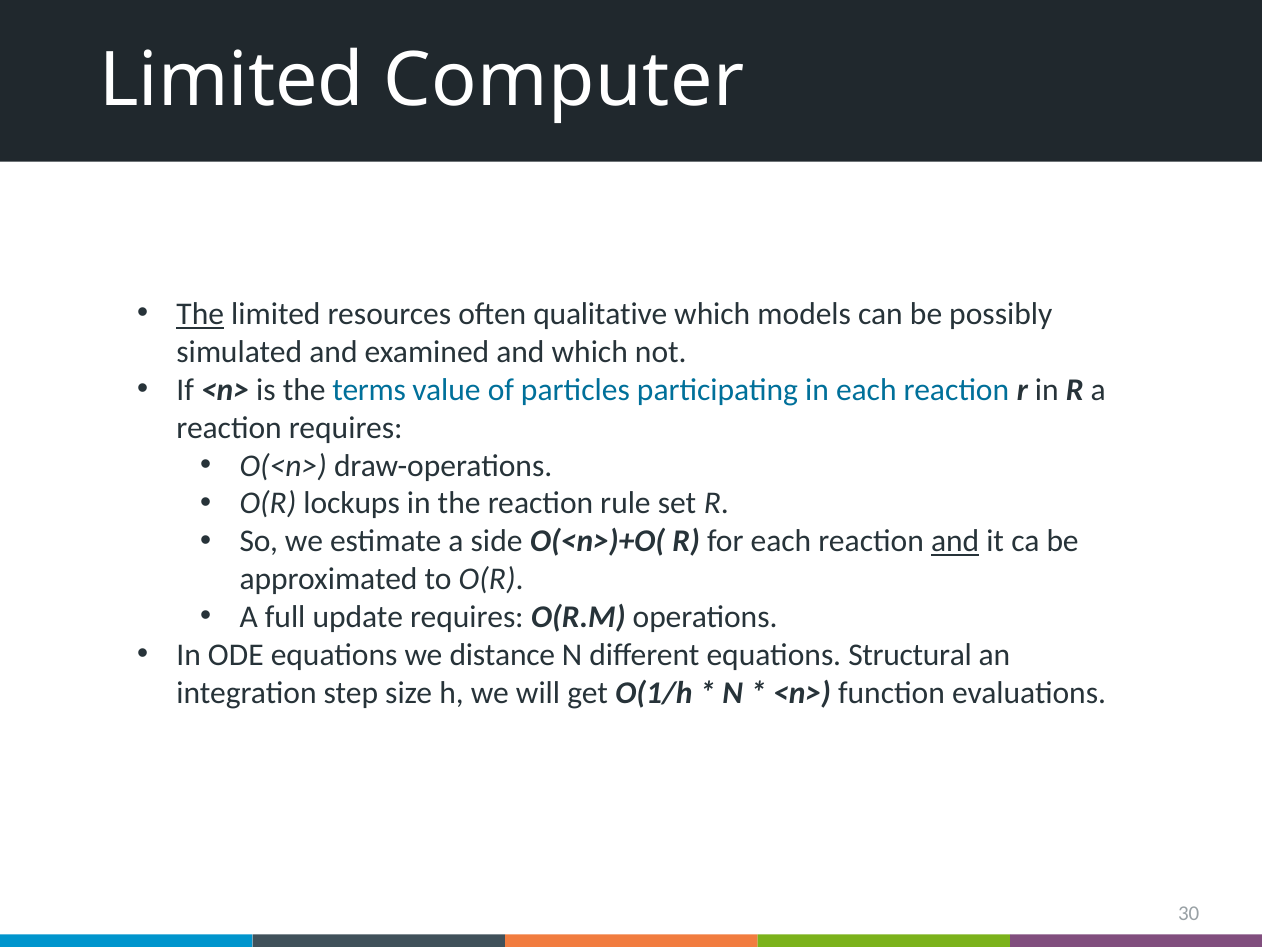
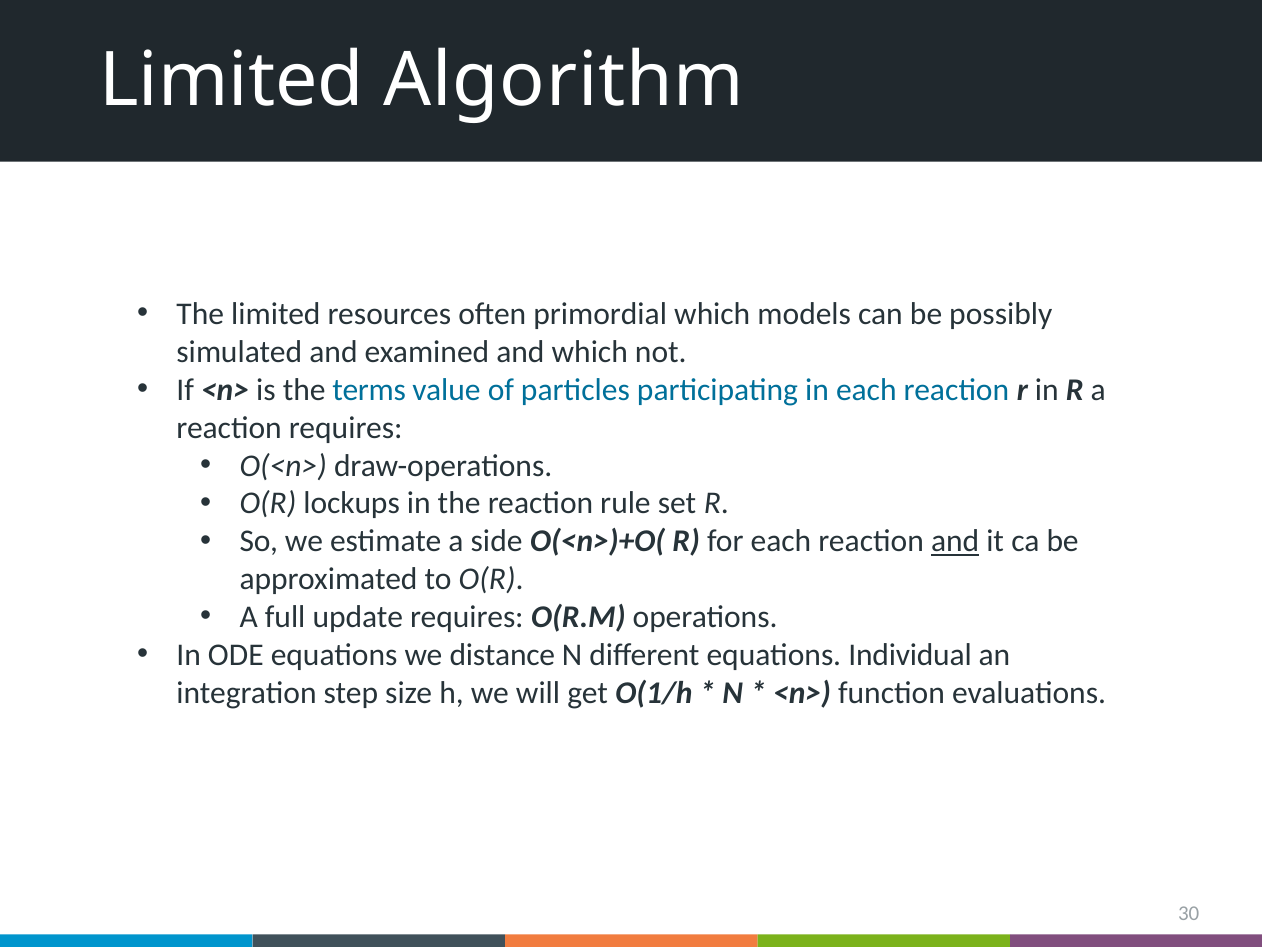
Computer: Computer -> Algorithm (564, 80)
The underline: present -> none (200, 314)
qualitative: qualitative -> primordial (600, 314)
Structural: Structural -> Individual (910, 655)
